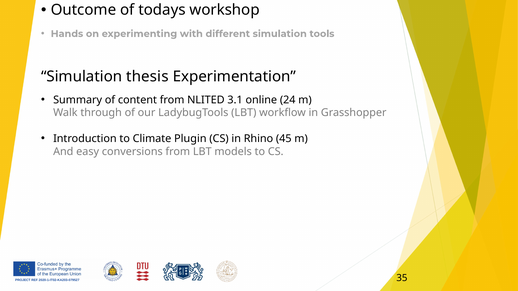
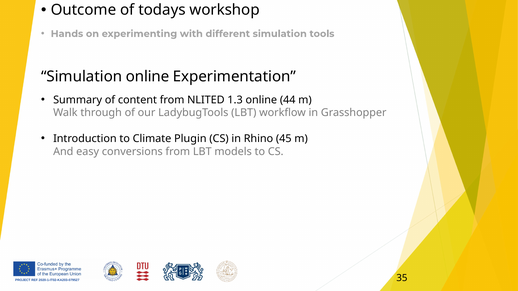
Simulation thesis: thesis -> online (148, 77)
3.1: 3.1 -> 1.3 (235, 100)
24: 24 -> 44 (288, 100)
